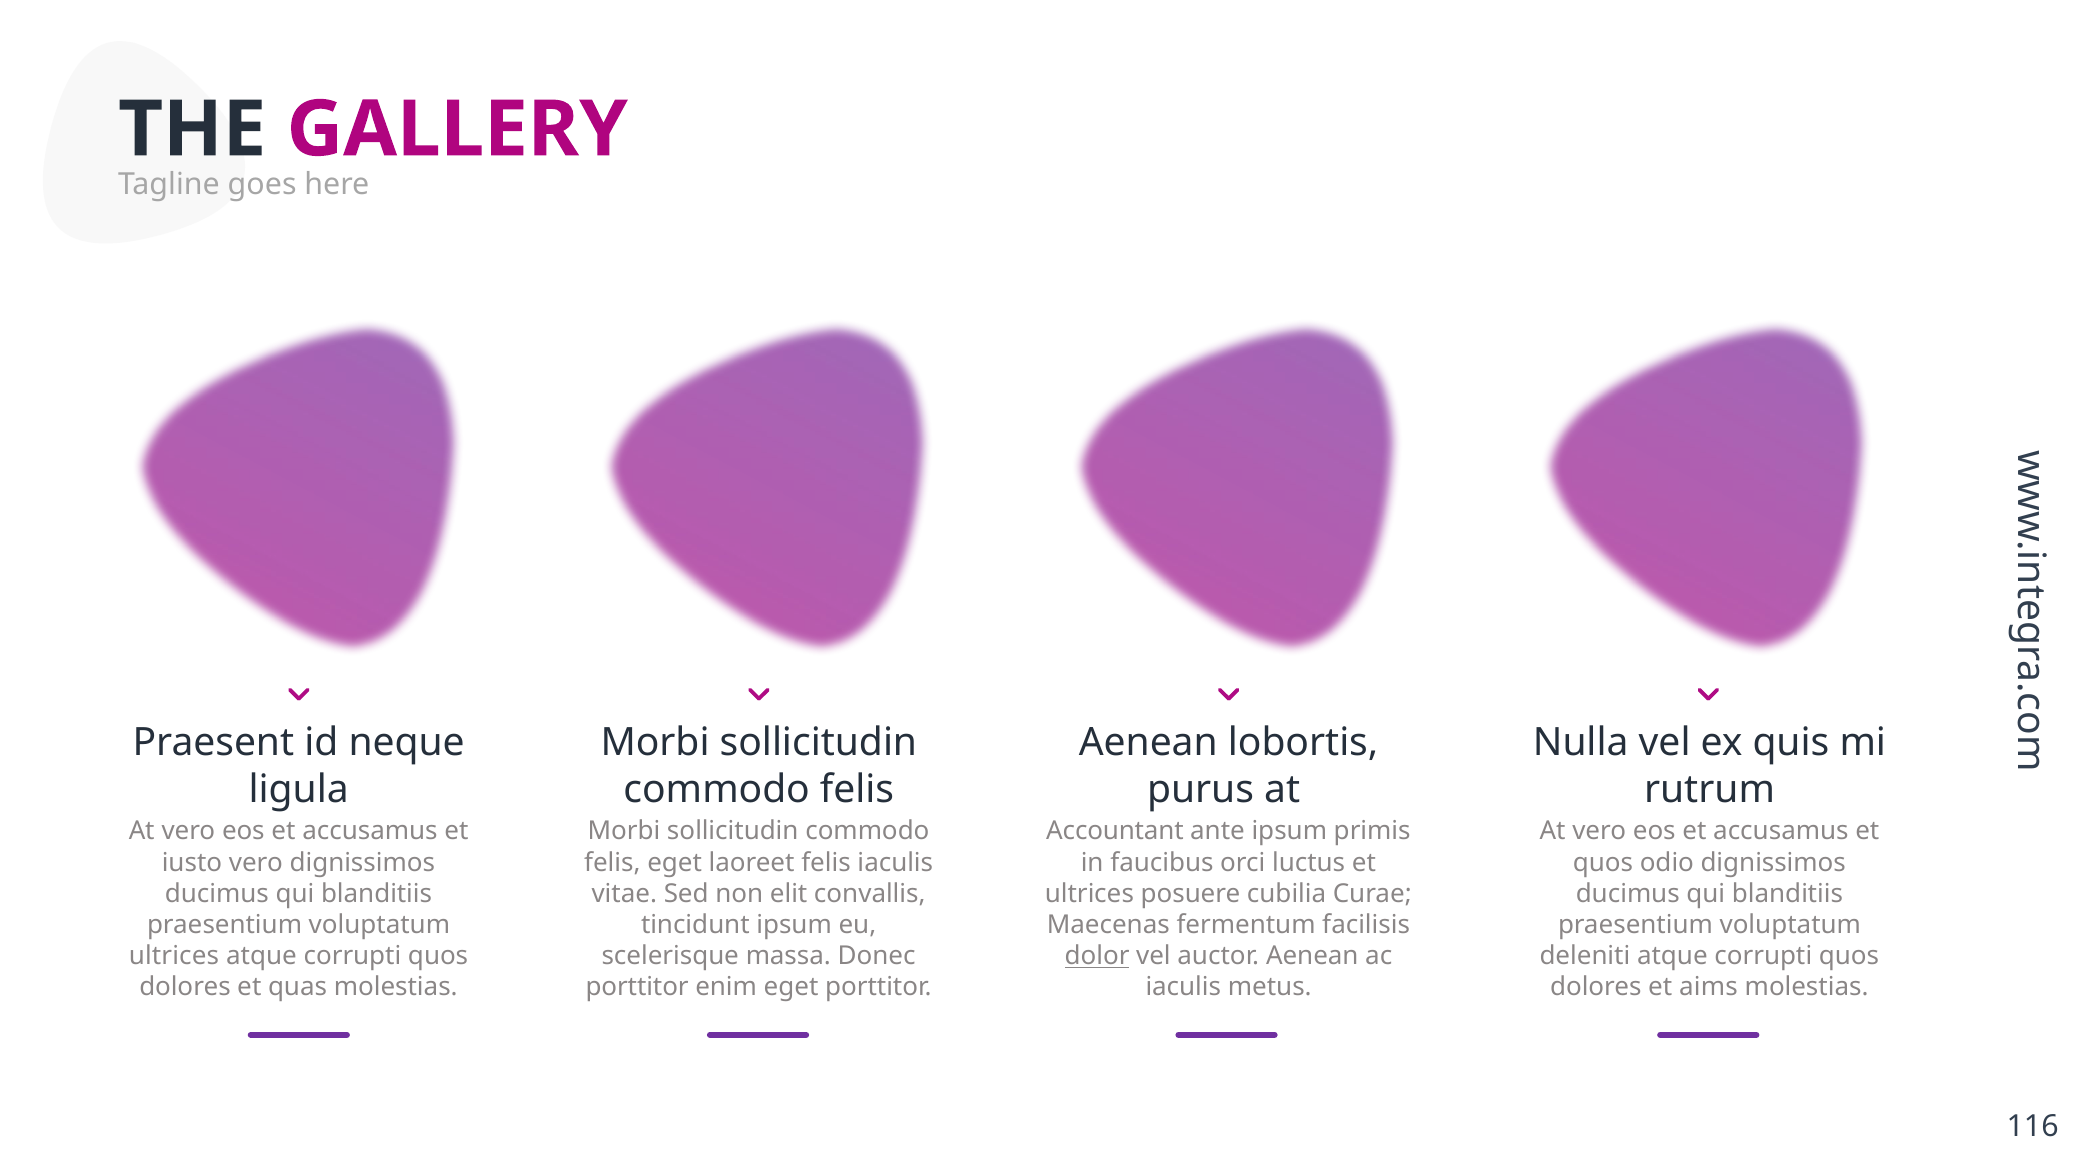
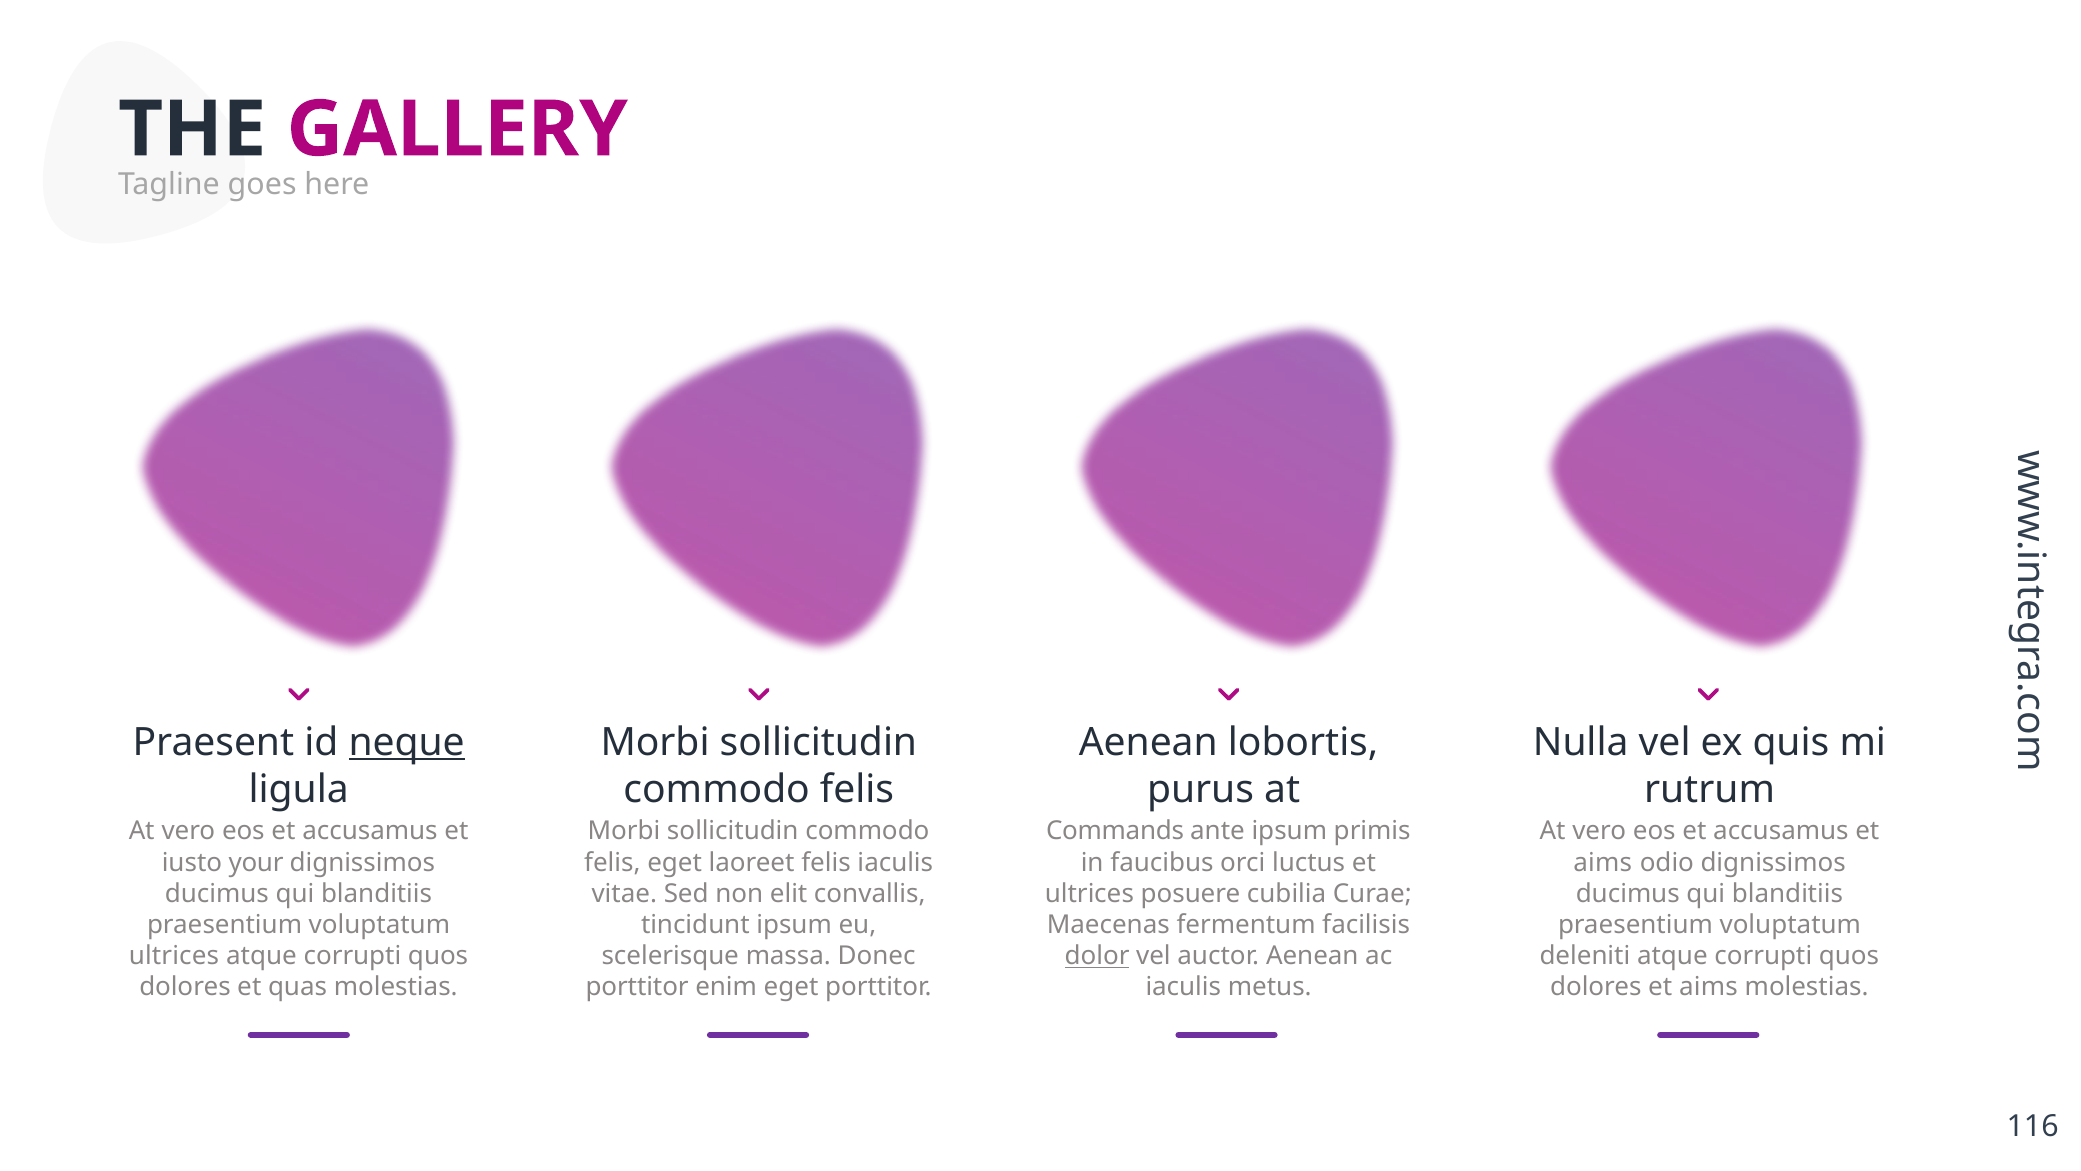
neque underline: none -> present (407, 742)
Accountant: Accountant -> Commands (1115, 831)
iusto vero: vero -> your (256, 862)
quos: quos -> aims (1603, 862)
